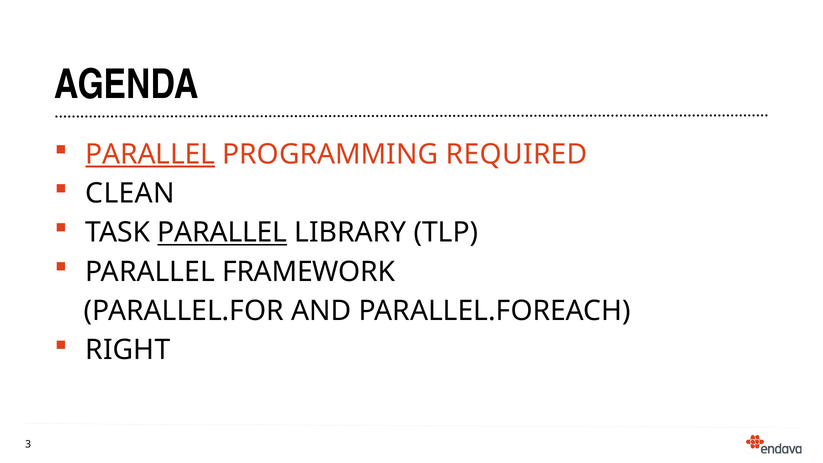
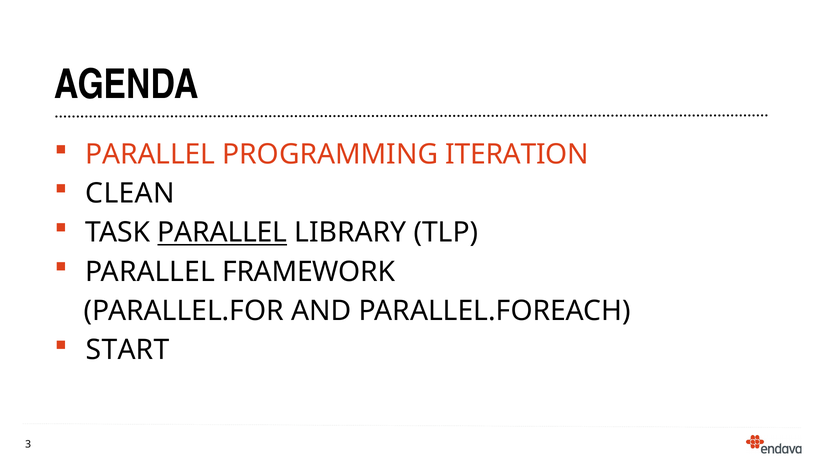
PARALLEL underline: present -> none (150, 154)
REQUIRED: REQUIRED -> ITERATION (517, 154)
RIGHT: RIGHT -> START (128, 350)
